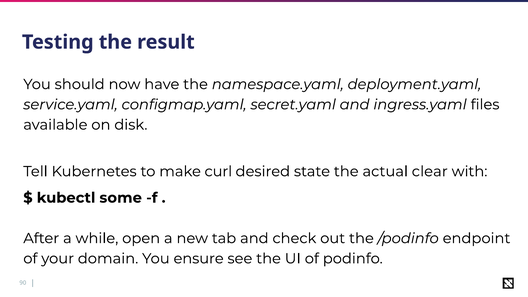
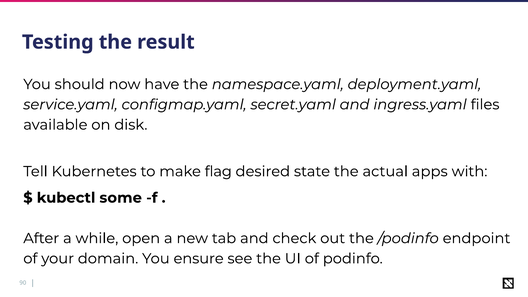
curl: curl -> flag (218, 171)
clear: clear -> apps (430, 171)
